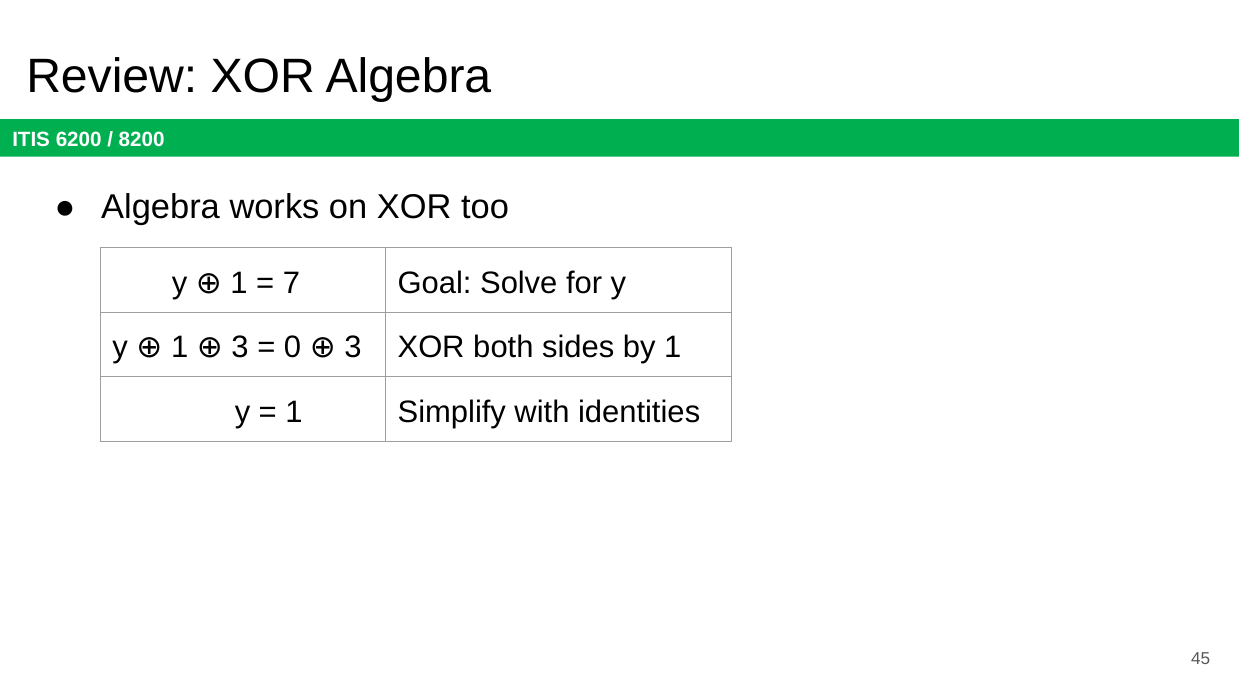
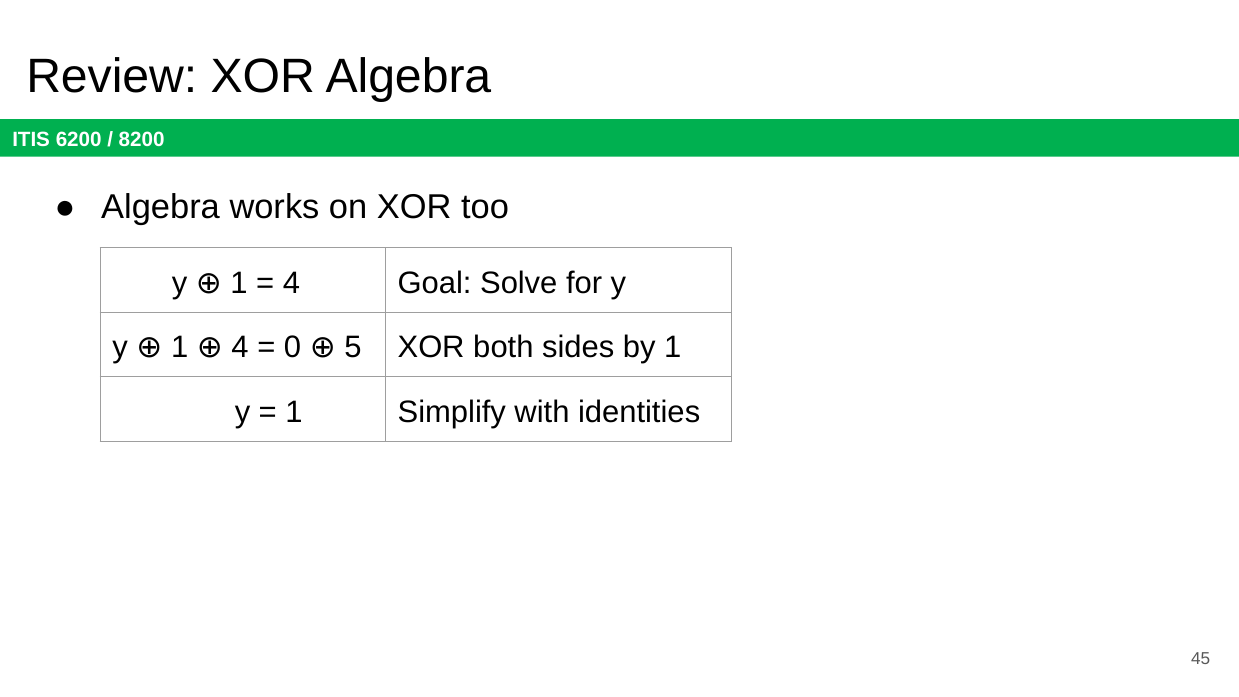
7: 7 -> 4 (291, 283)
1 3: 3 -> 4 (240, 348)
0 3: 3 -> 5 (353, 348)
